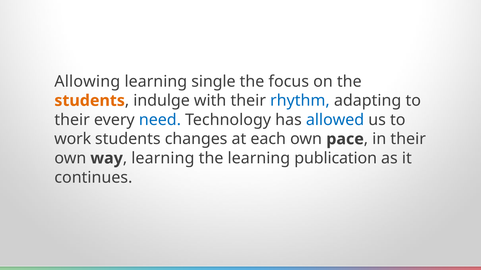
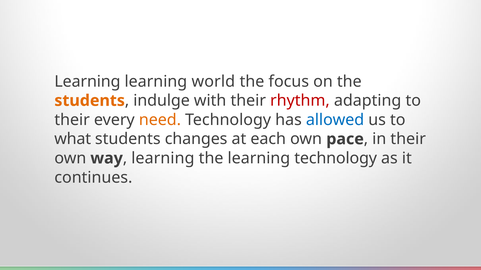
Allowing: Allowing -> Learning (87, 82)
single: single -> world (213, 82)
rhythm colour: blue -> red (300, 101)
need colour: blue -> orange (160, 120)
work: work -> what (73, 139)
learning publication: publication -> technology (336, 159)
